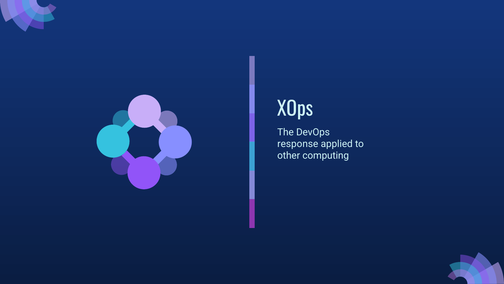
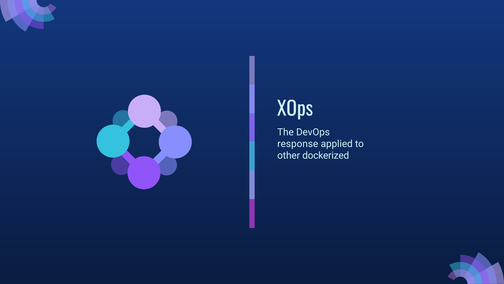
computing: computing -> dockerized (326, 155)
